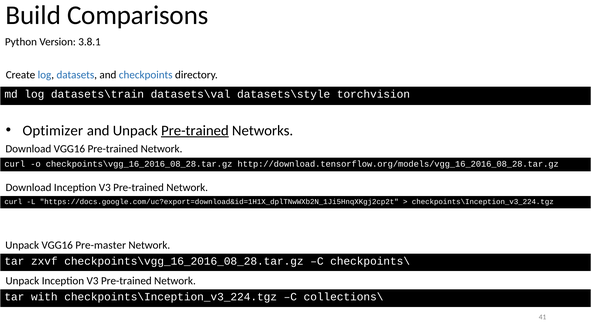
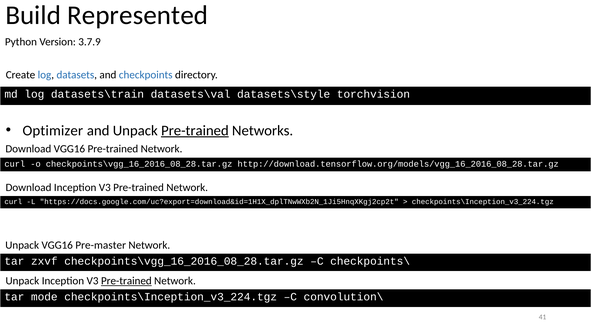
Comparisons: Comparisons -> Represented (138, 15)
3.8.1: 3.8.1 -> 3.7.9 (90, 42)
Pre-trained underline: none -> present (126, 281)
with: with -> mode (44, 297)
collections\: collections\ -> convolution\ (344, 297)
